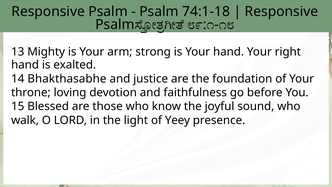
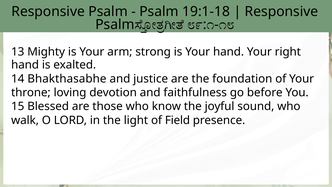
74:1-18: 74:1-18 -> 19:1-18 (206, 12)
Yeey: Yeey -> Field (177, 120)
